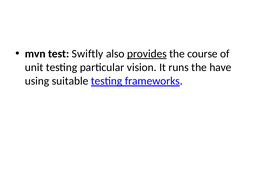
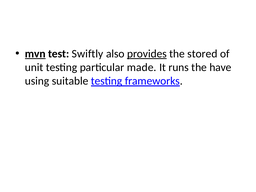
mvn underline: none -> present (35, 54)
course: course -> stored (202, 54)
vision: vision -> made (142, 67)
